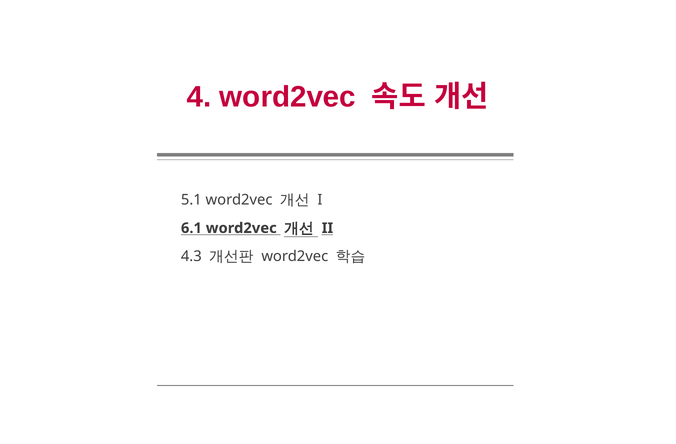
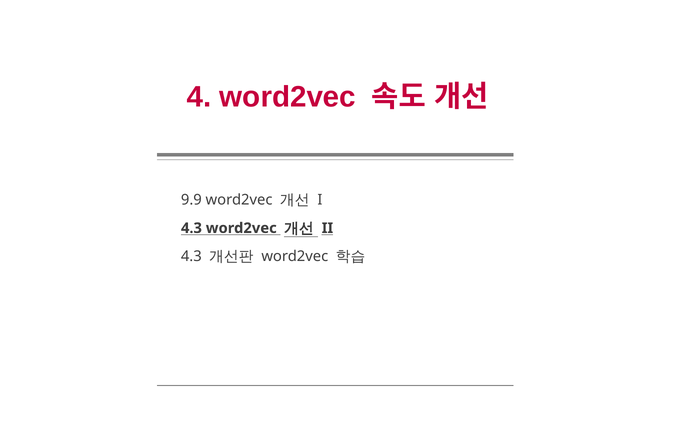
5.1: 5.1 -> 9.9 (191, 200)
6.1: 6.1 -> 4.3 (191, 228)
